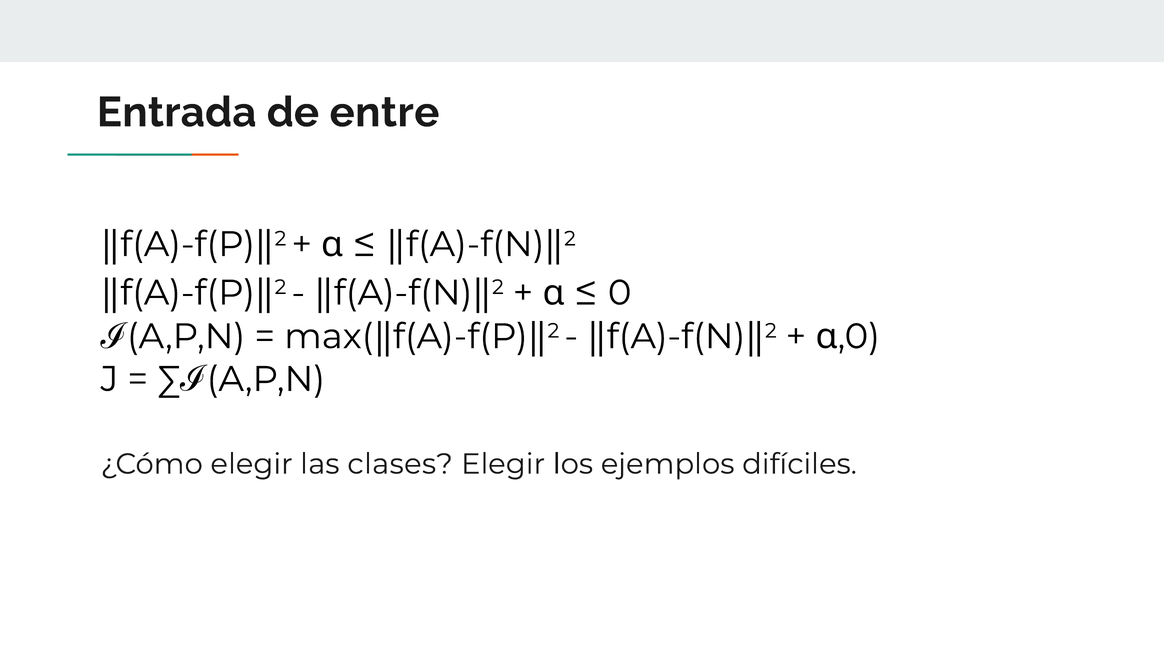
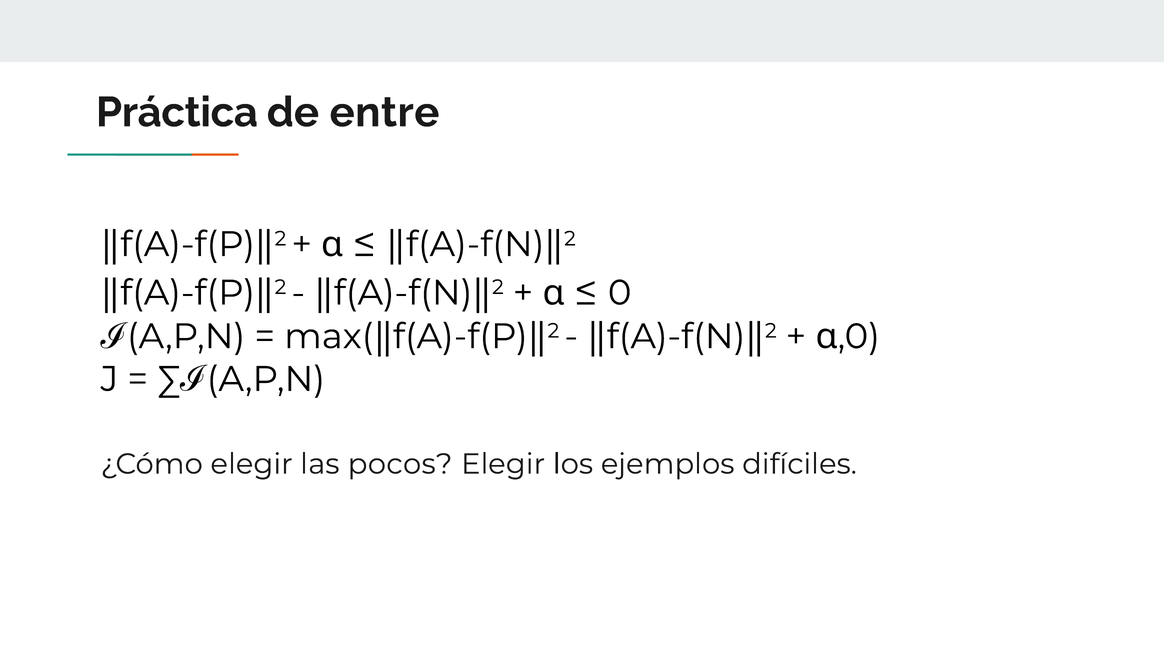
Entrada: Entrada -> Práctica (177, 112)
clases: clases -> pocos (400, 464)
